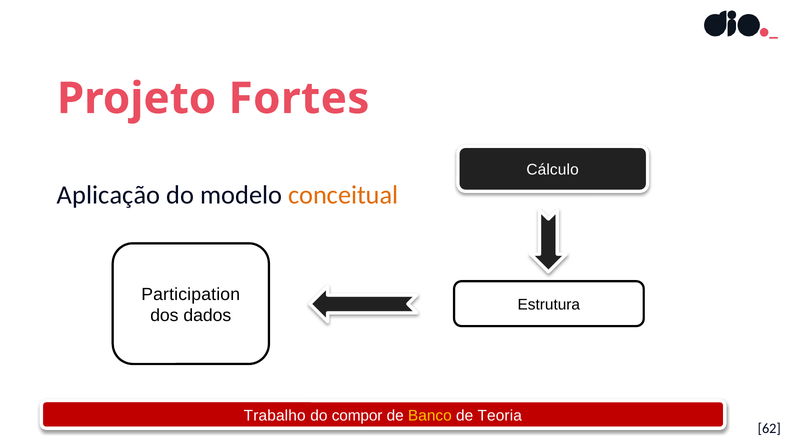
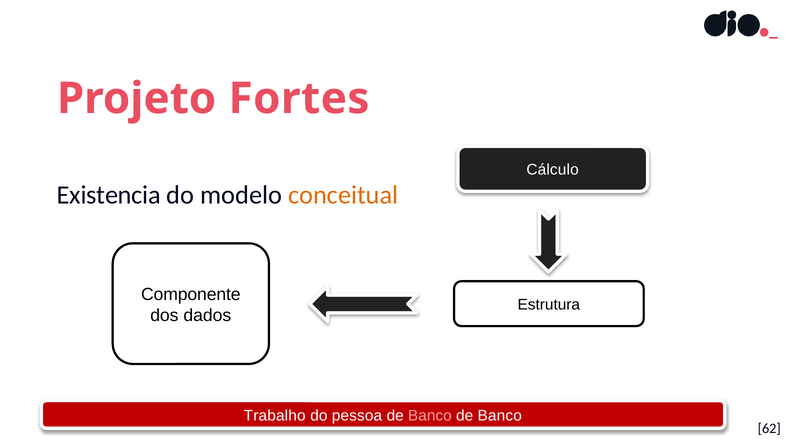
Aplicação: Aplicação -> Existencia (109, 195)
Participation: Participation -> Componente (191, 295)
compor: compor -> pessoa (357, 416)
Banco colour: yellow -> pink (430, 416)
Teoria: Teoria -> Banco (500, 416)
